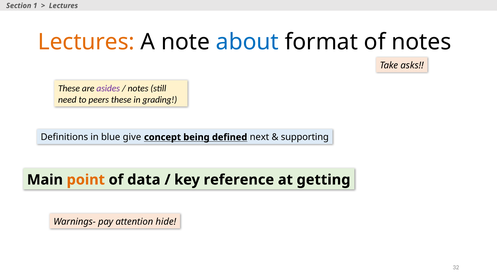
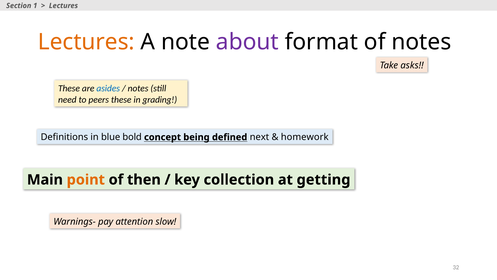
about colour: blue -> purple (247, 42)
asides colour: purple -> blue (108, 88)
give: give -> bold (132, 137)
supporting: supporting -> homework (305, 137)
data: data -> then (144, 179)
reference: reference -> collection (239, 179)
hide: hide -> slow (166, 221)
